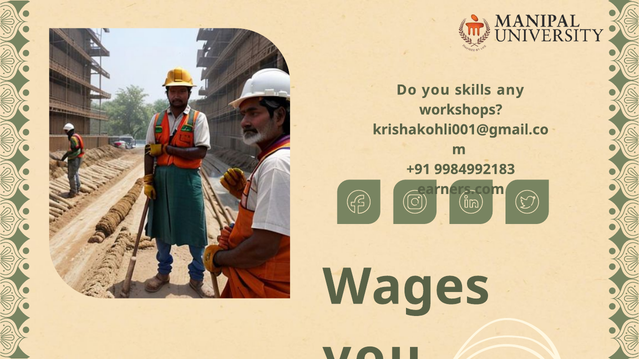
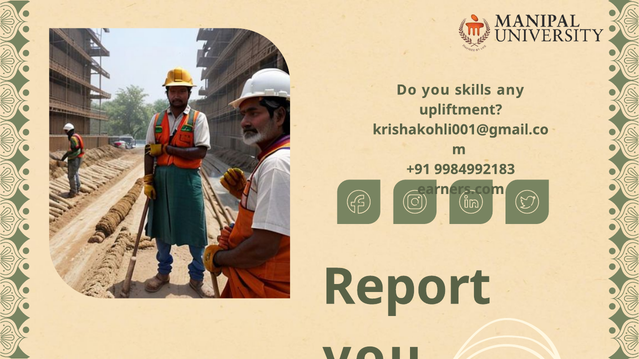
workshops: workshops -> upliftment (461, 110)
Wages: Wages -> Report (407, 288)
